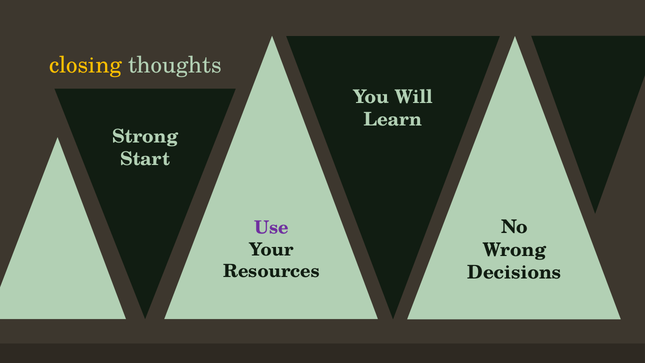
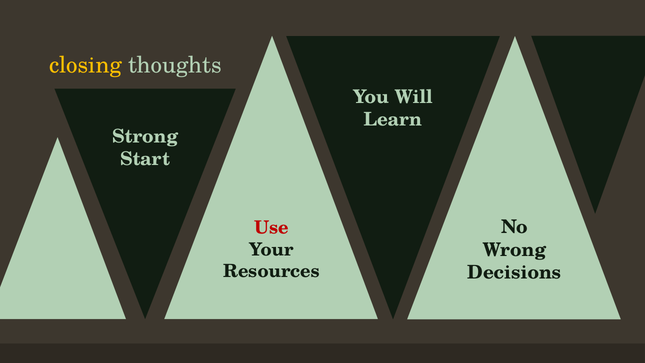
Use colour: purple -> red (272, 228)
